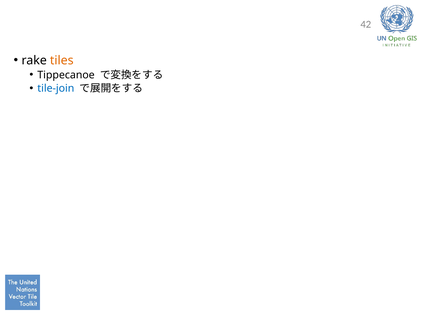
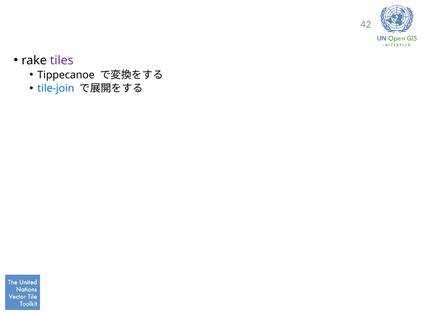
tiles colour: orange -> purple (62, 60)
